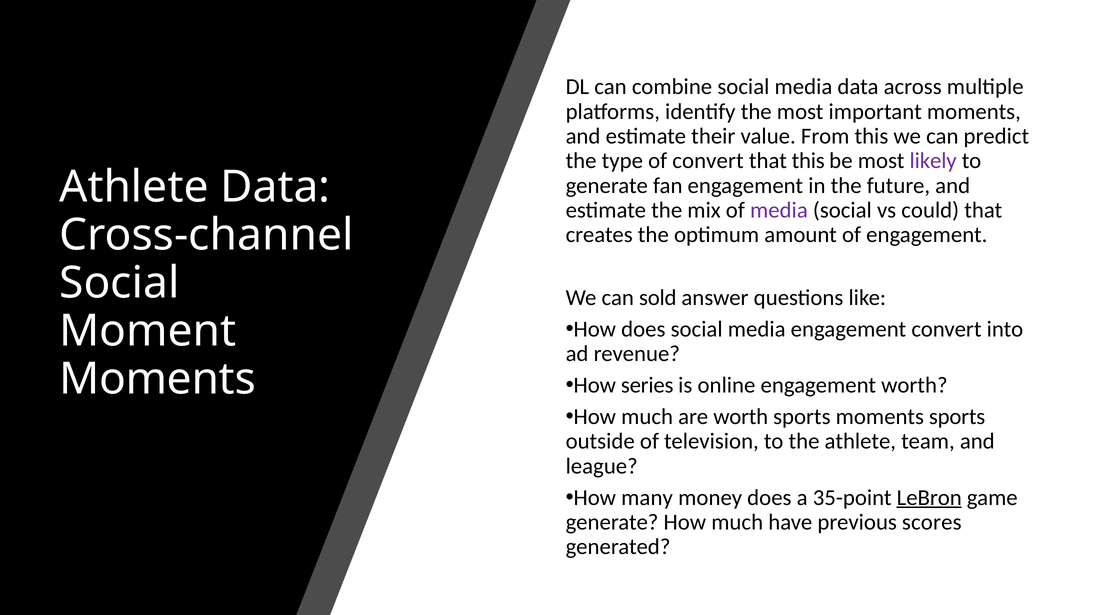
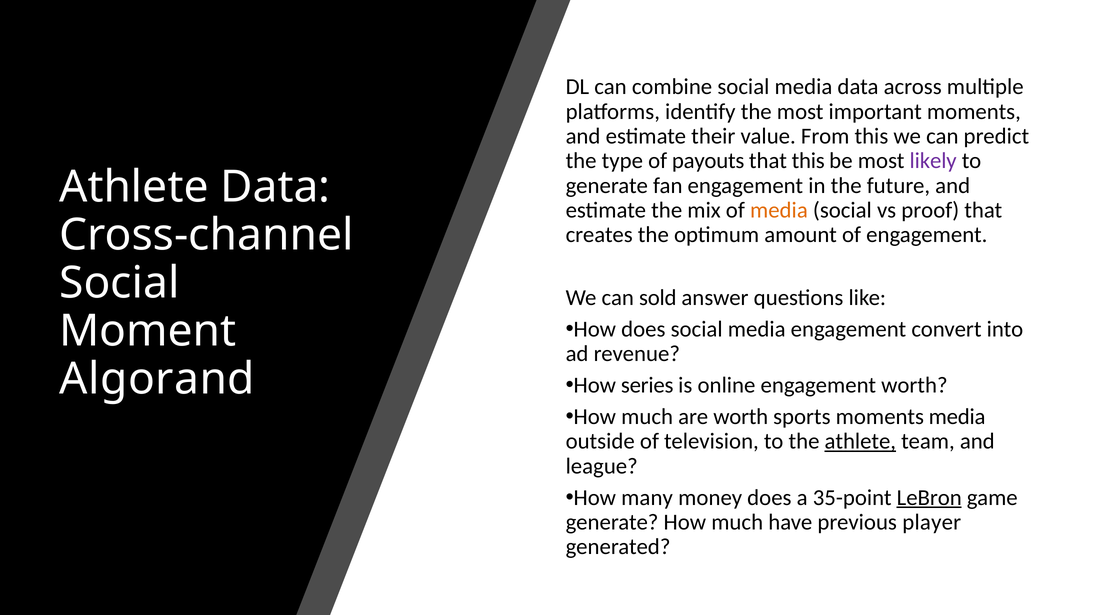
of convert: convert -> payouts (708, 161)
media colour: purple -> orange (779, 210)
could: could -> proof (930, 210)
Moments: Moments -> Algorand (157, 379)
moments sports: sports -> media (957, 417)
athlete underline: none -> present (860, 442)
scores: scores -> player (932, 522)
